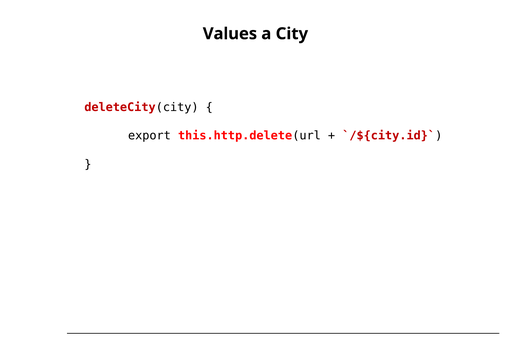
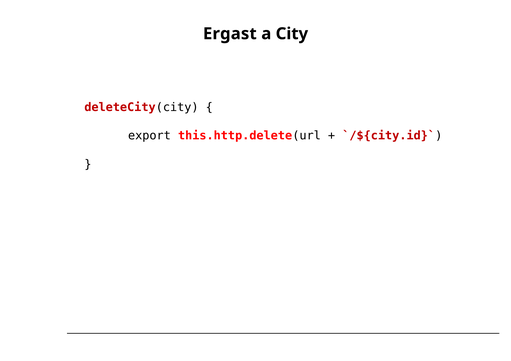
Values: Values -> Ergast (230, 34)
